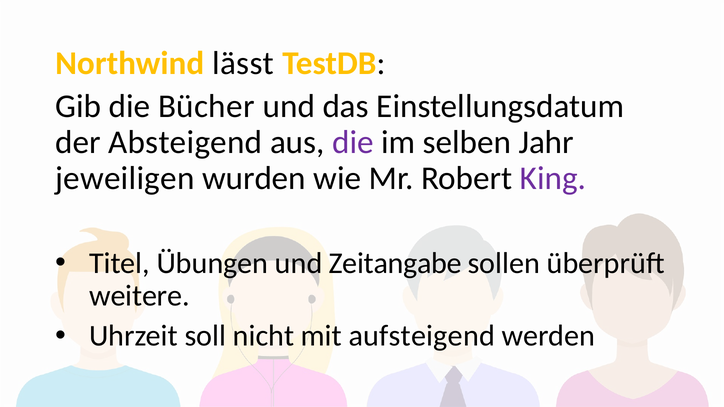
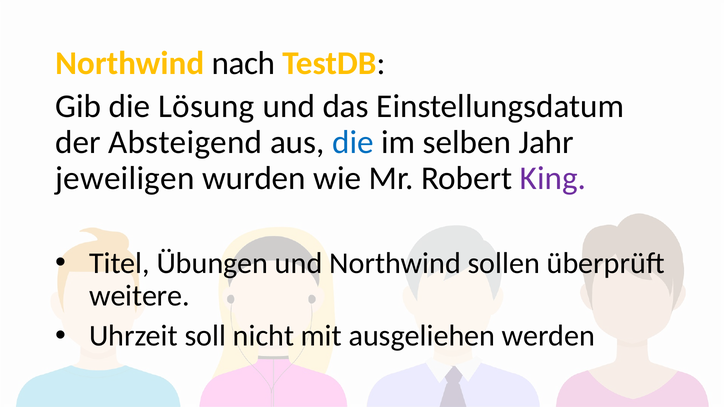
lässt: lässt -> nach (243, 63)
Bücher: Bücher -> Lösung (206, 107)
die colour: purple -> blue (353, 142)
und Zeitangabe: Zeitangabe -> Northwind (395, 263)
aufsteigend: aufsteigend -> ausgeliehen (422, 336)
